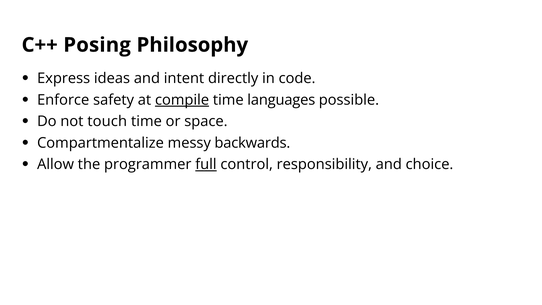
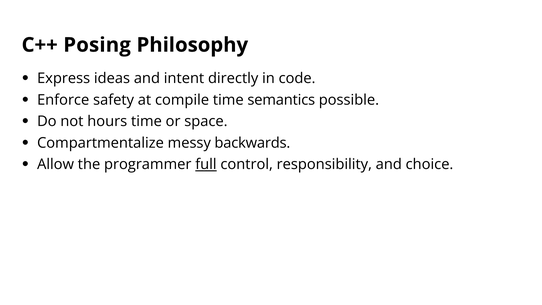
compile underline: present -> none (182, 100)
languages: languages -> semantics (281, 100)
touch: touch -> hours (107, 121)
